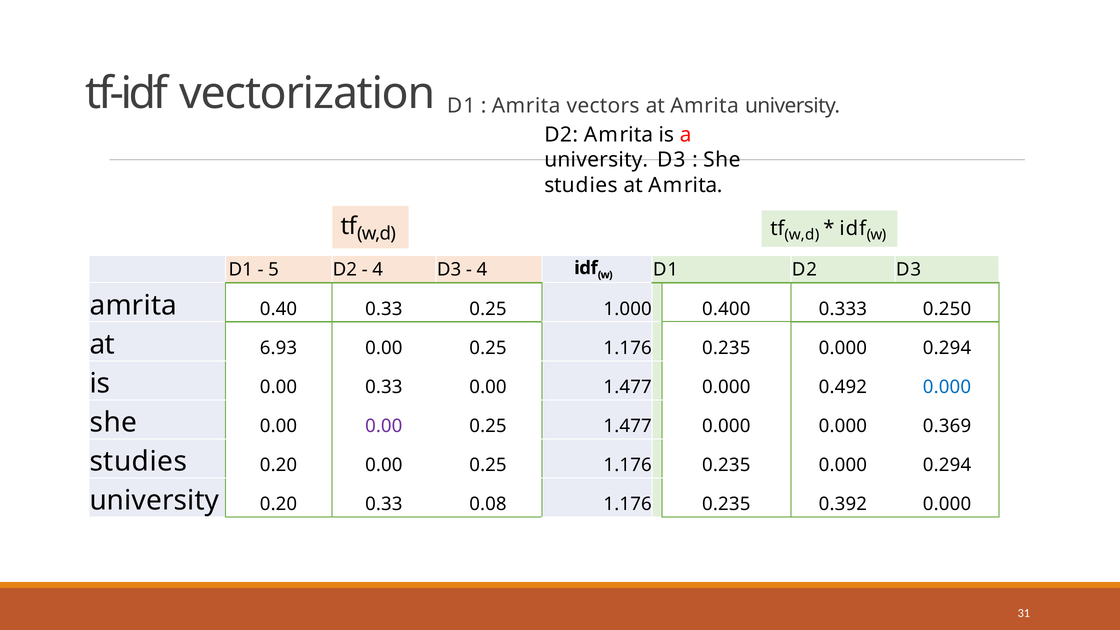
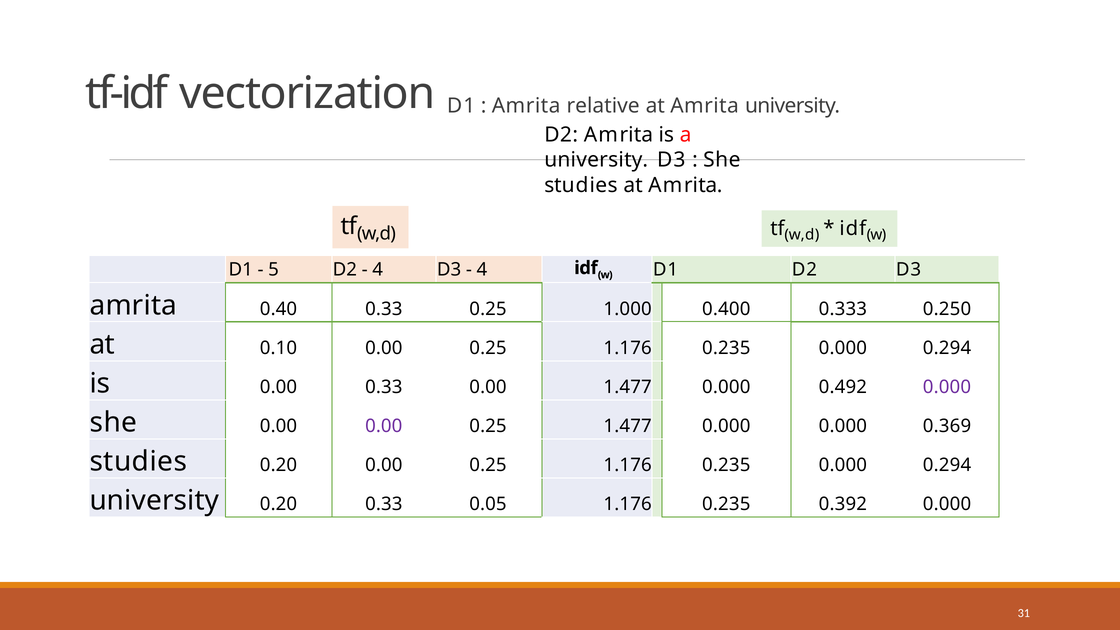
vectors: vectors -> relative (603, 106)
6.93: 6.93 -> 0.10 (278, 348)
0.000 colour: blue -> purple (947, 387)
0.08: 0.08 -> 0.05 (488, 504)
